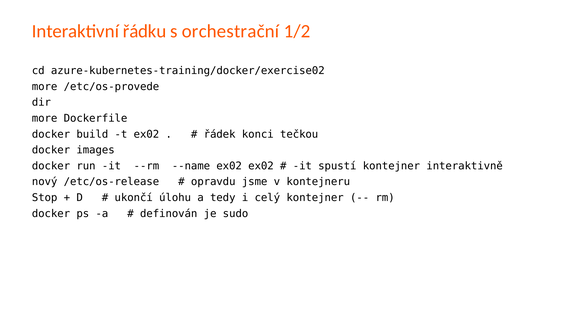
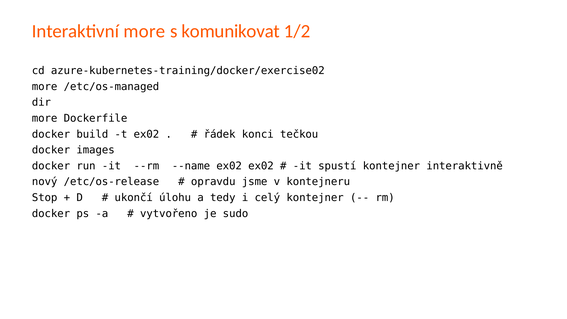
Interaktivní řádku: řádku -> more (144, 31)
orchestrační: orchestrační -> komunikovat (231, 31)
/etc/os-provede: /etc/os-provede -> /etc/os-managed (111, 87)
definován: definován -> vytvořeno (169, 214)
